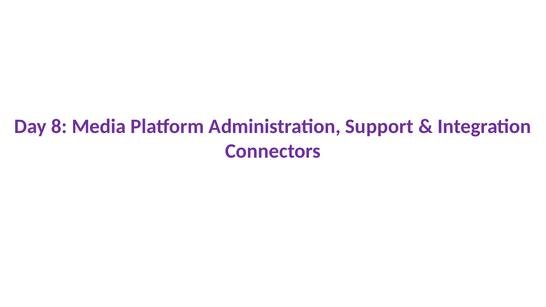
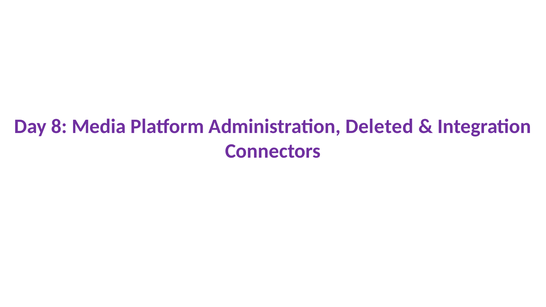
Support: Support -> Deleted (379, 127)
